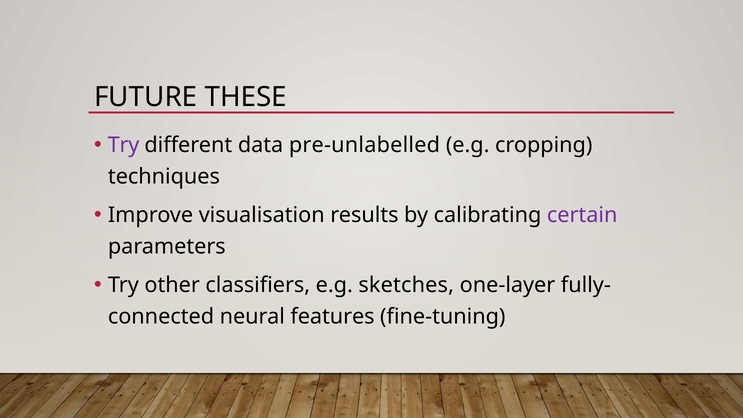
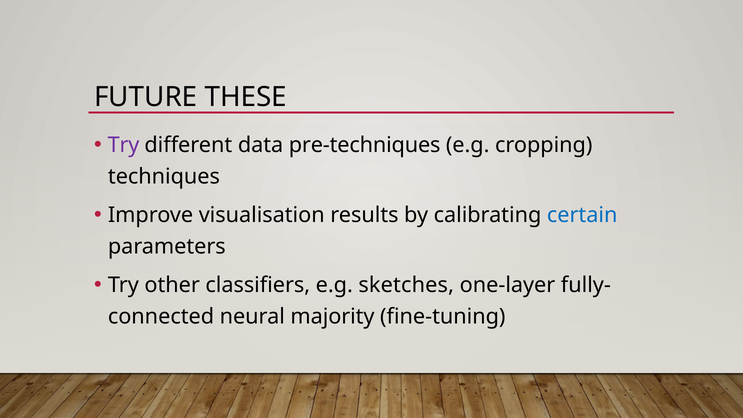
pre-unlabelled: pre-unlabelled -> pre-techniques (365, 145)
certain colour: purple -> blue (582, 215)
features: features -> majority (333, 316)
